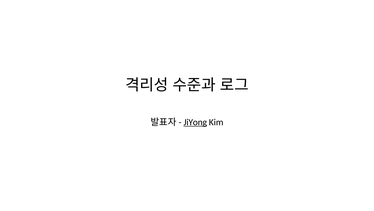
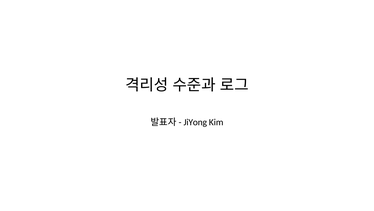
JiYong underline: present -> none (195, 122)
